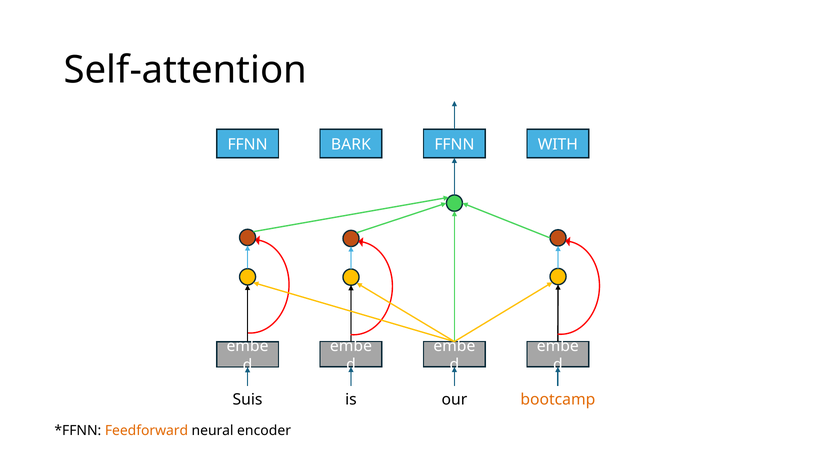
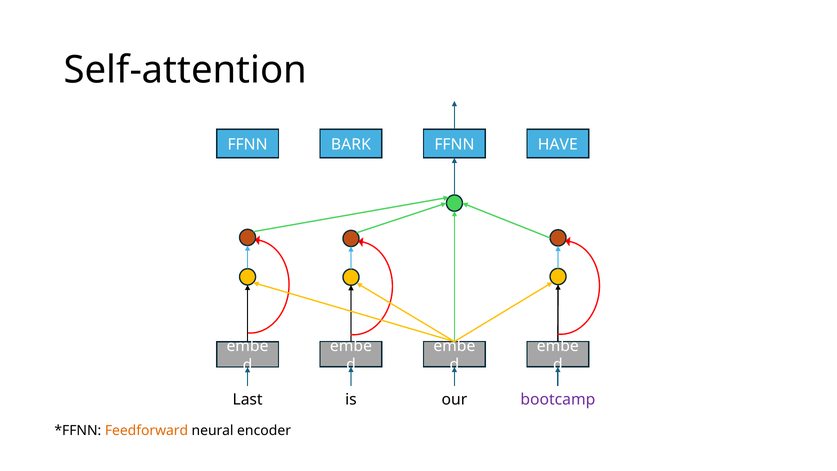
WITH: WITH -> HAVE (558, 145)
Suis: Suis -> Last (248, 399)
bootcamp colour: orange -> purple (558, 399)
